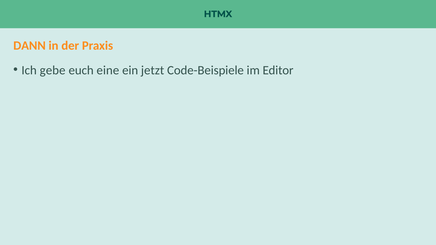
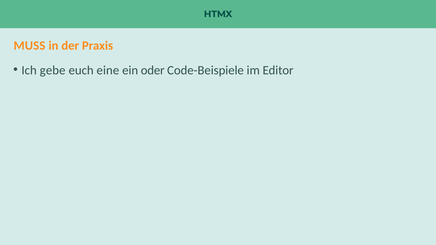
DANN: DANN -> MUSS (29, 46)
jetzt: jetzt -> oder (153, 70)
